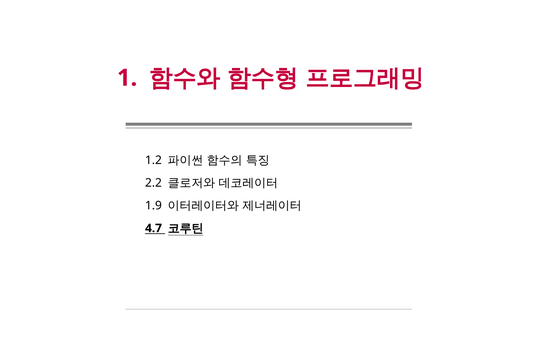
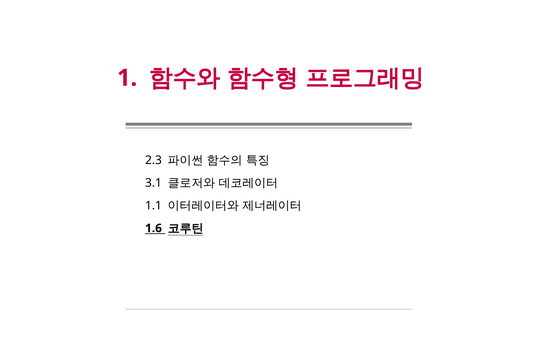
1.2: 1.2 -> 2.3 (153, 160)
2.2: 2.2 -> 3.1 (153, 183)
1.9: 1.9 -> 1.1 (153, 206)
4.7: 4.7 -> 1.6 (154, 228)
